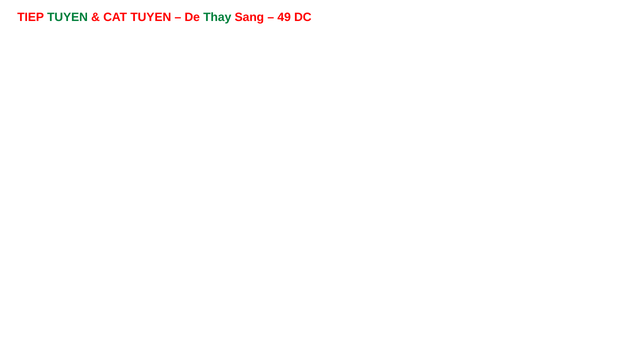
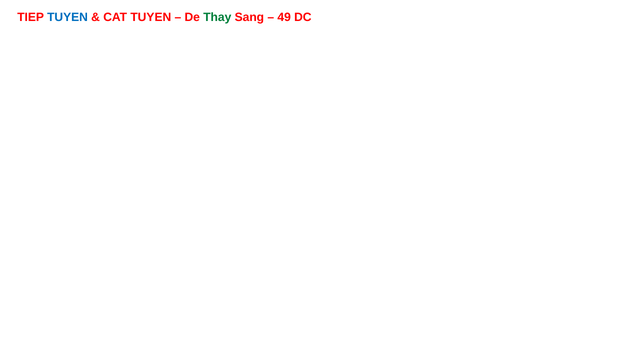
TUYEN colour: green -> blue (68, 17)
